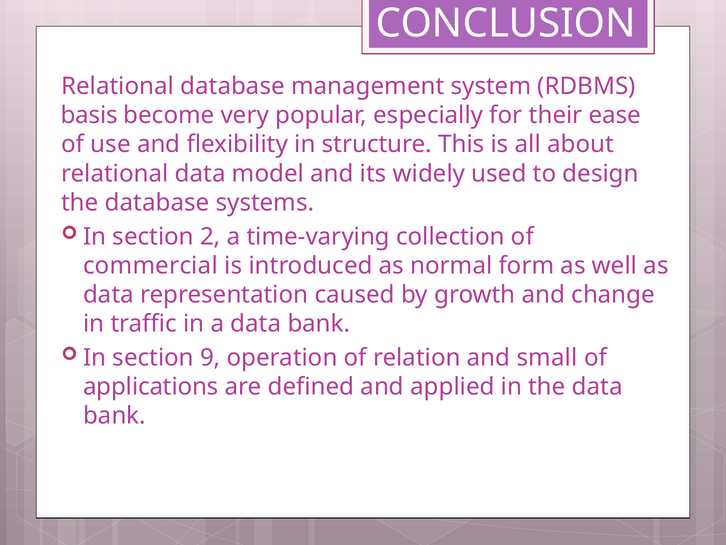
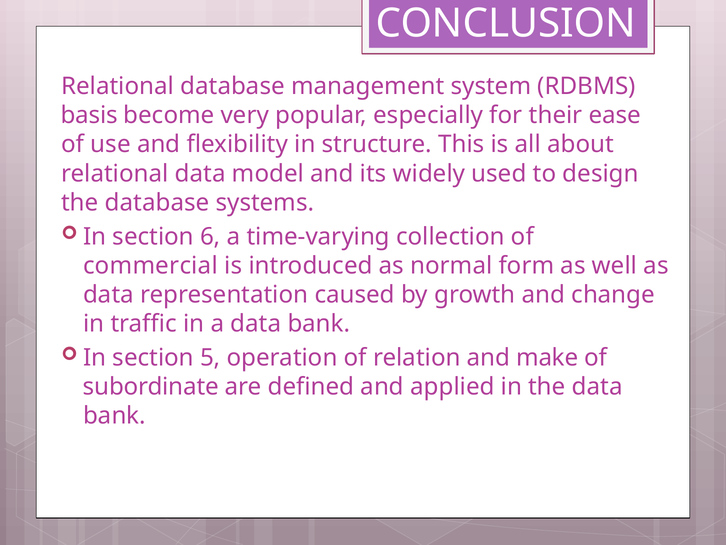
2: 2 -> 6 (210, 236)
9: 9 -> 5 (210, 357)
small: small -> make (547, 357)
applications: applications -> subordinate (151, 386)
